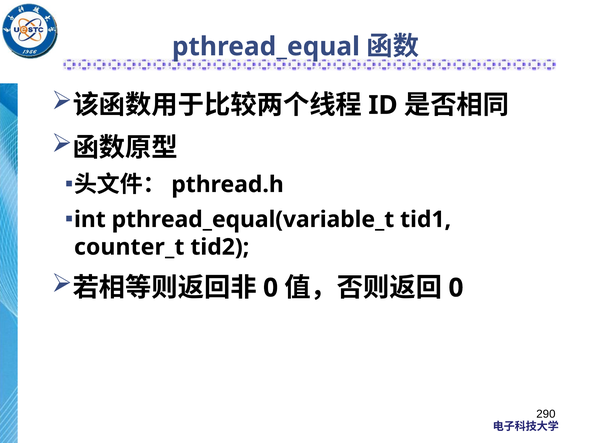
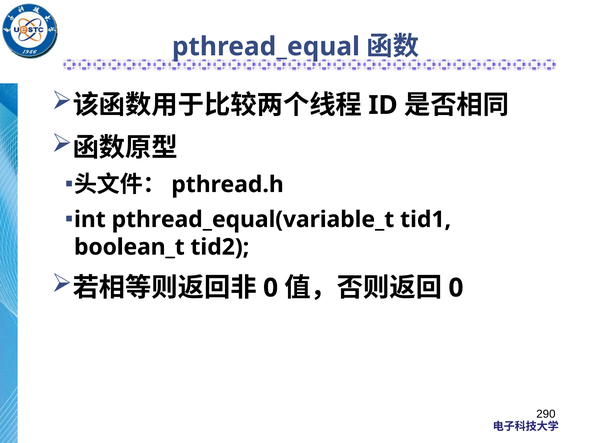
counter_t: counter_t -> boolean_t (129, 247)
